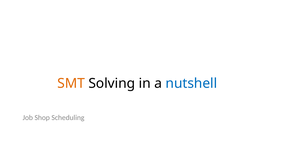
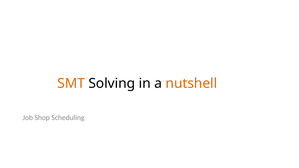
nutshell colour: blue -> orange (191, 83)
